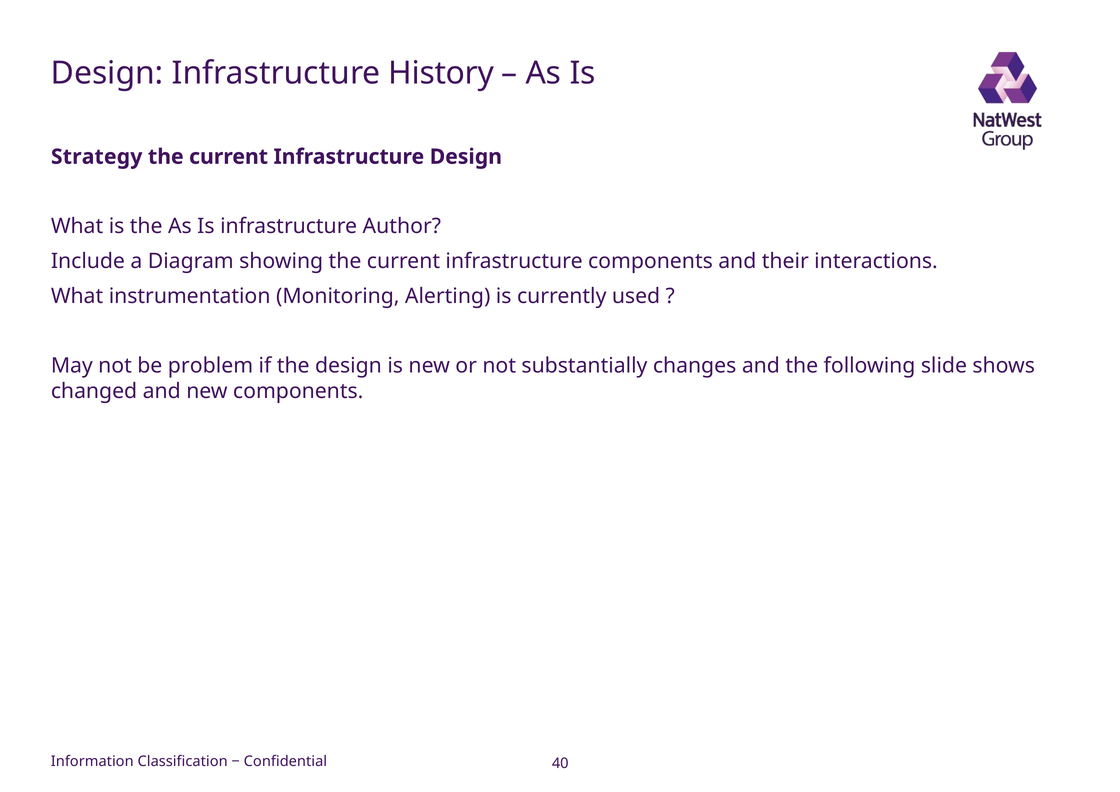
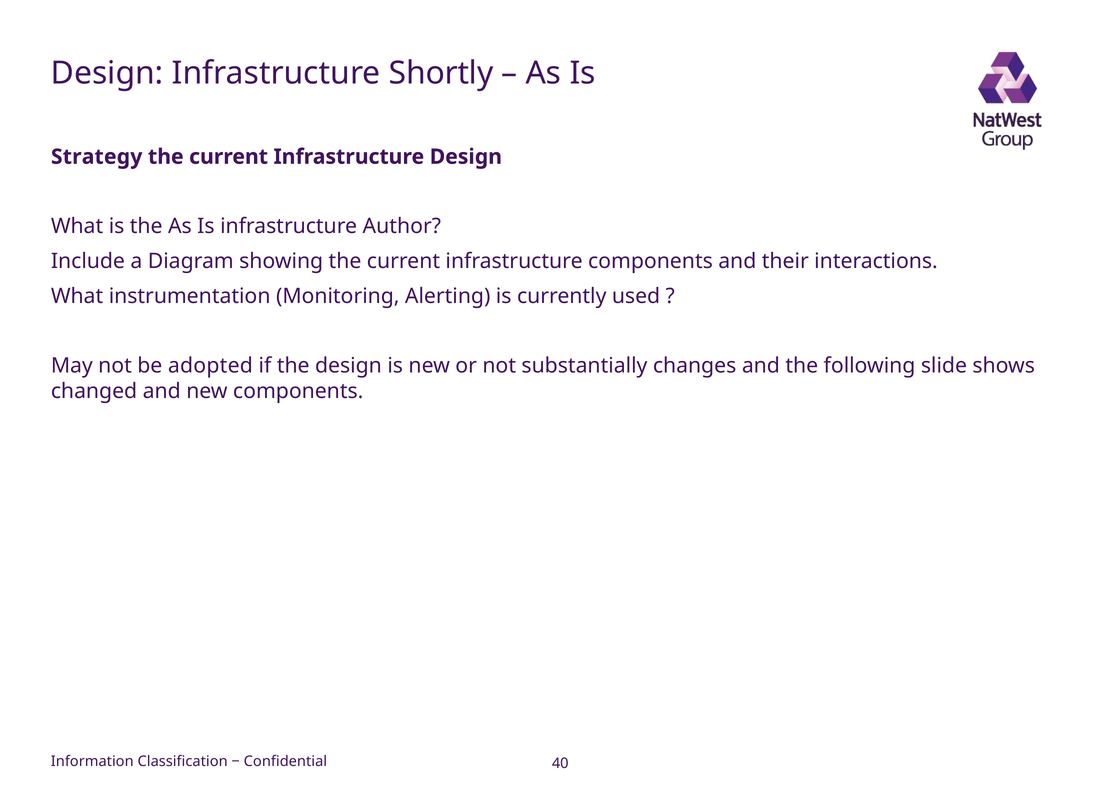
History: History -> Shortly (441, 73)
problem: problem -> adopted (210, 366)
